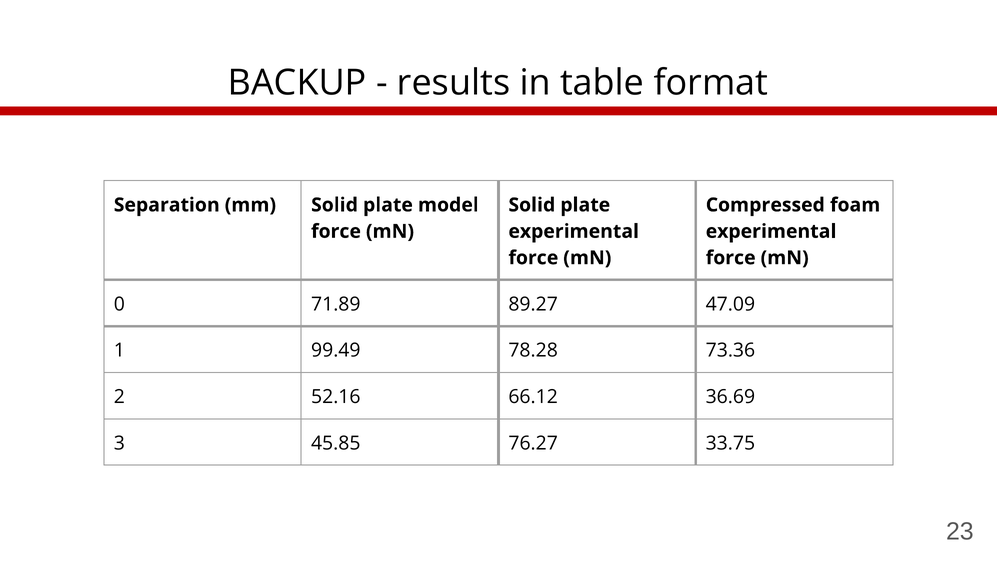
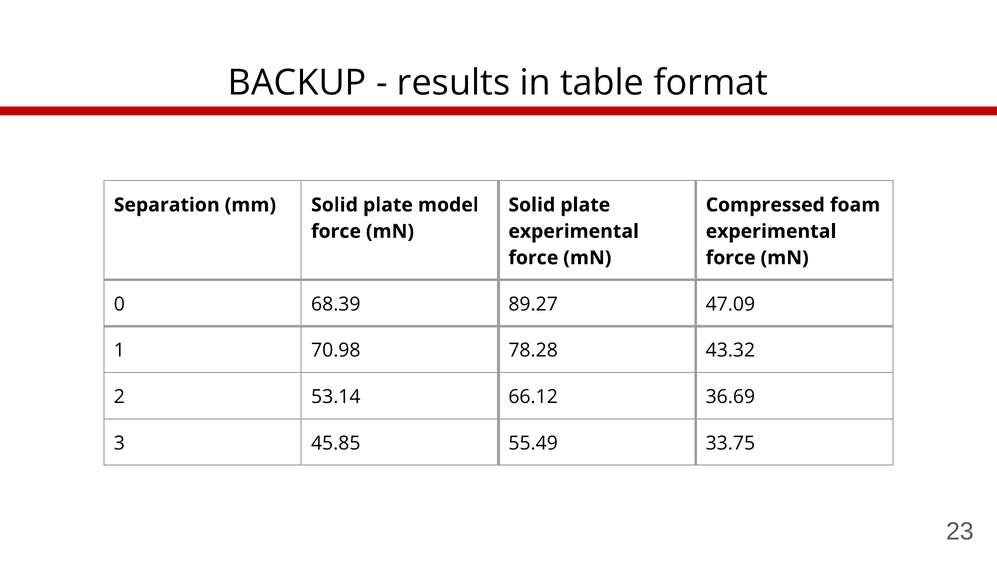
71.89: 71.89 -> 68.39 (336, 304)
99.49: 99.49 -> 70.98 (336, 350)
73.36: 73.36 -> 43.32 (730, 350)
52.16: 52.16 -> 53.14 (336, 397)
76.27: 76.27 -> 55.49 (533, 443)
